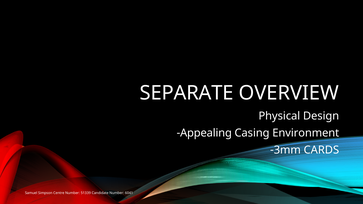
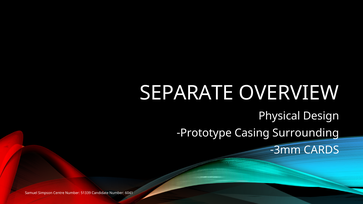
Appealing: Appealing -> Prototype (206, 133)
Environment: Environment -> Surrounding (306, 133)
